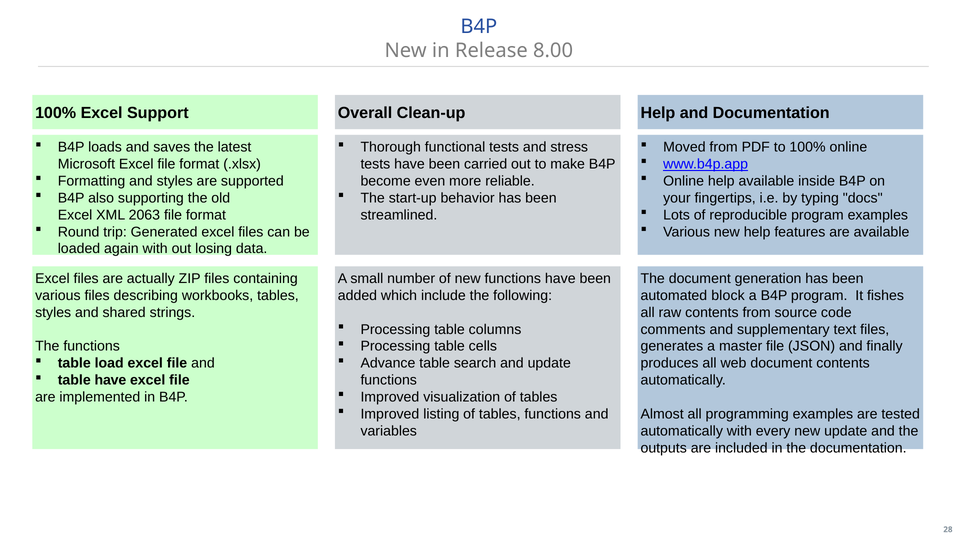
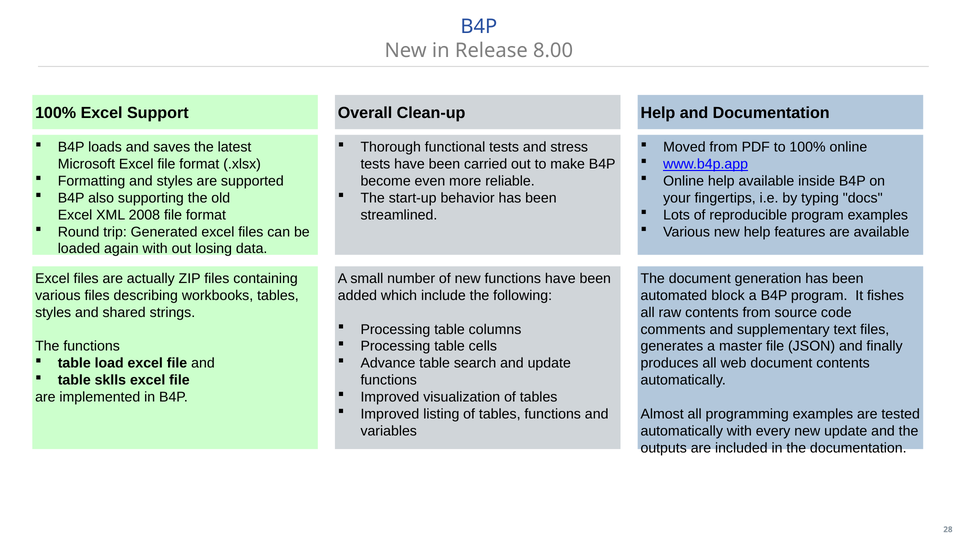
2063: 2063 -> 2008 (144, 215)
table have: have -> sklls (110, 380)
